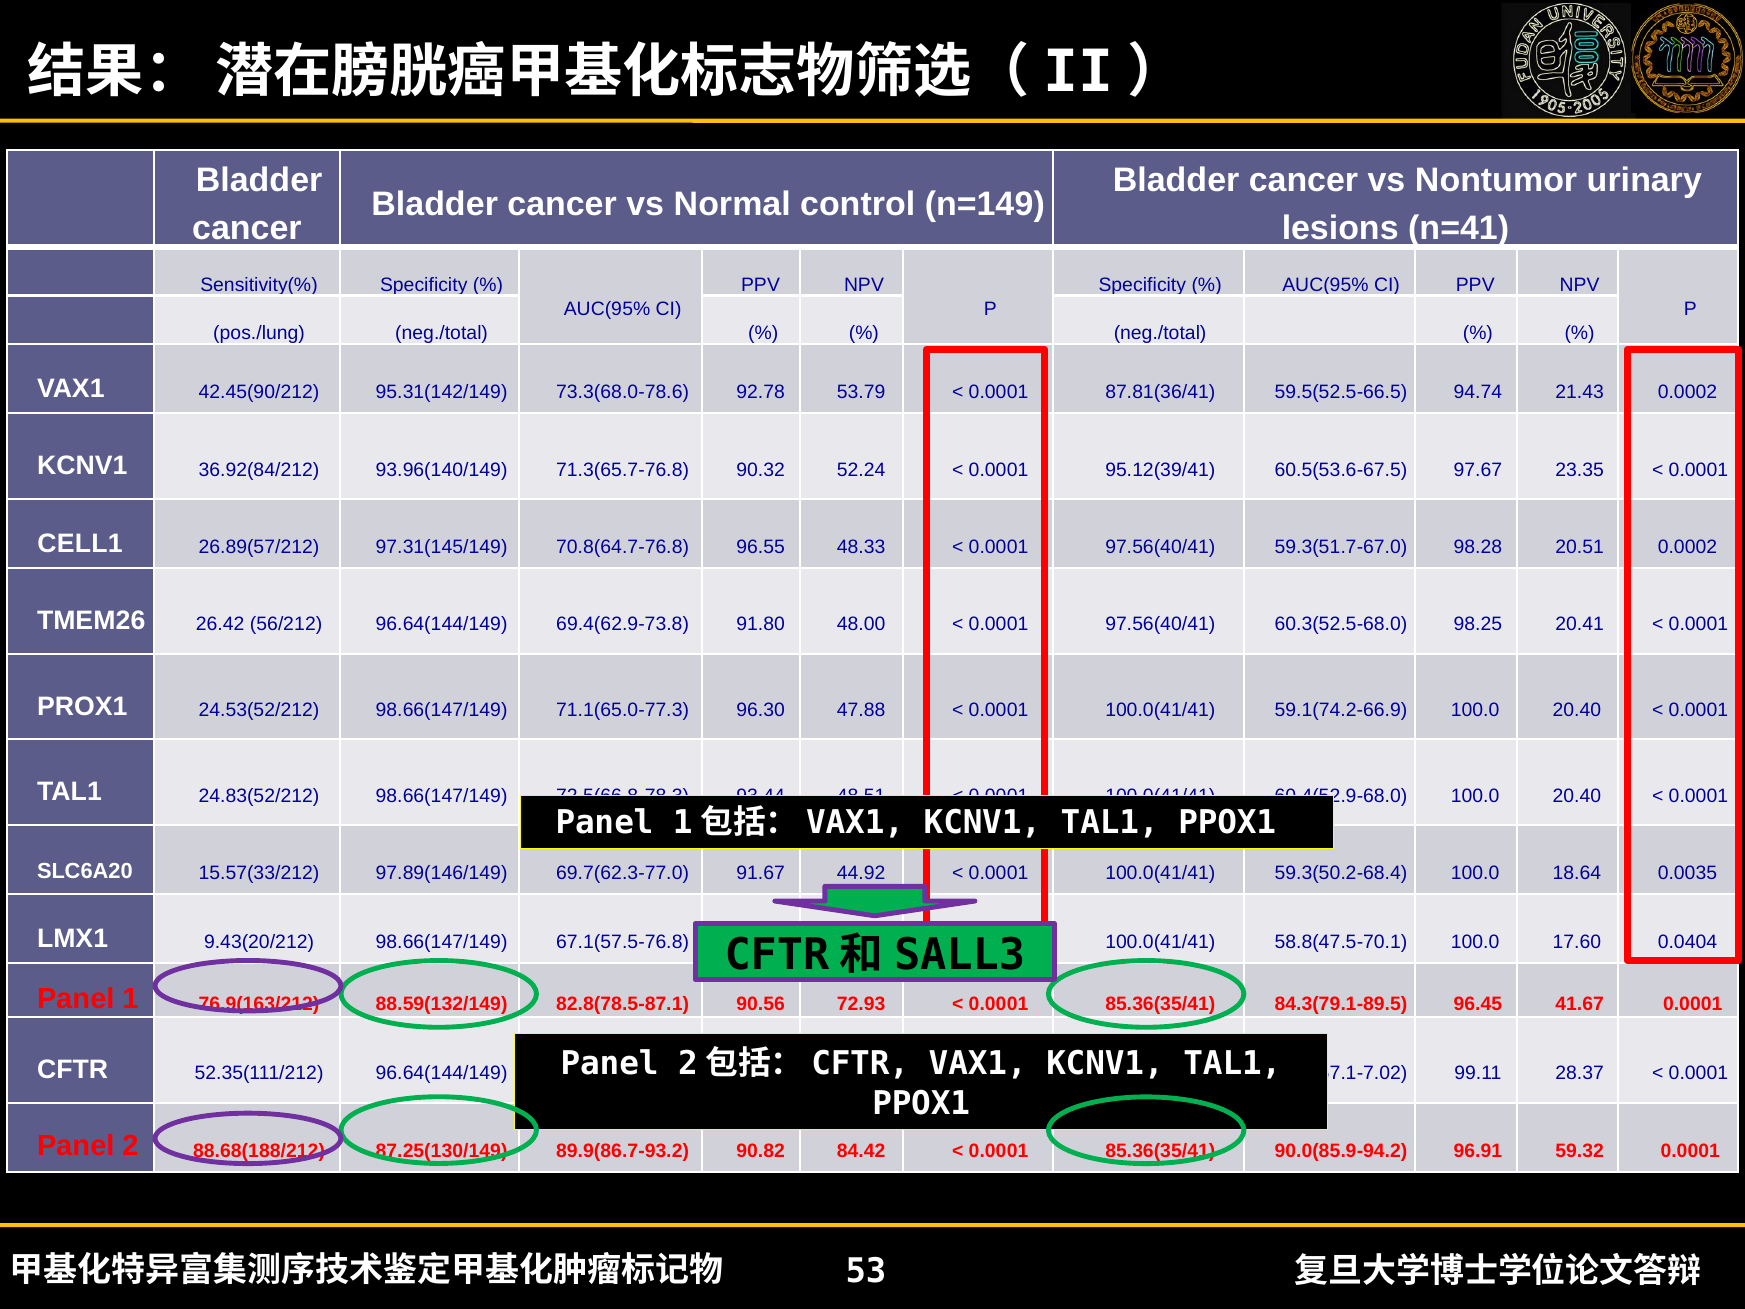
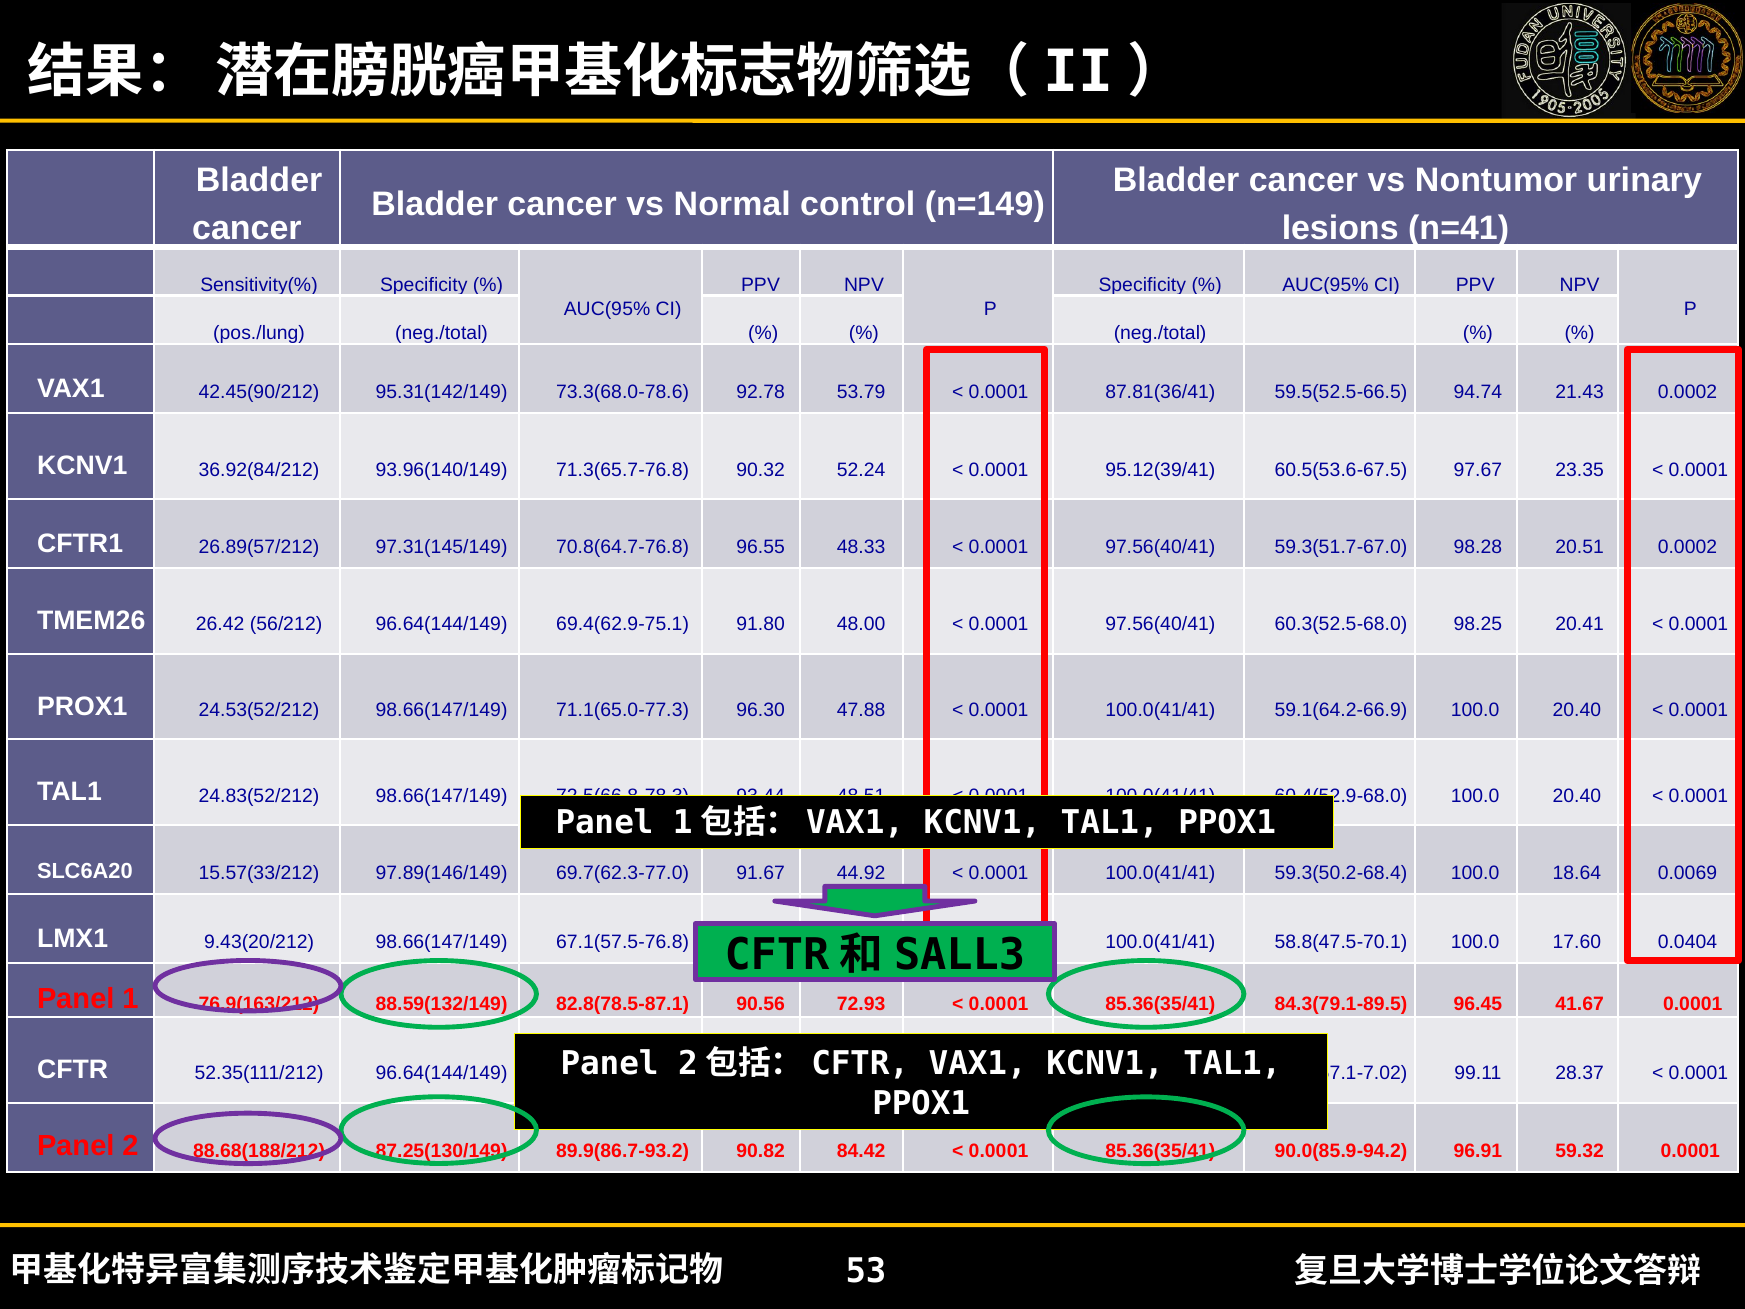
CELL1: CELL1 -> CFTR1 (80, 543)
69.4(62.9-73.8: 69.4(62.9-73.8 -> 69.4(62.9-75.1 (623, 624)
59.1(74.2-66.9: 59.1(74.2-66.9 -> 59.1(64.2-66.9 (1341, 710)
0.0035: 0.0035 -> 0.0069 (1687, 873)
